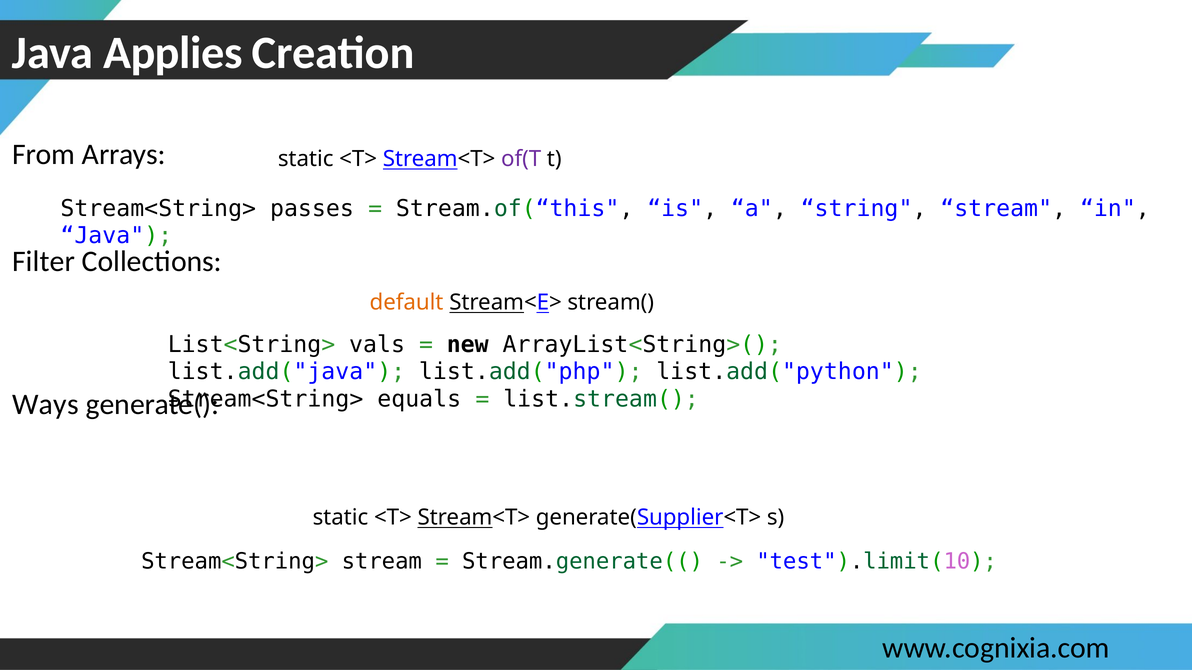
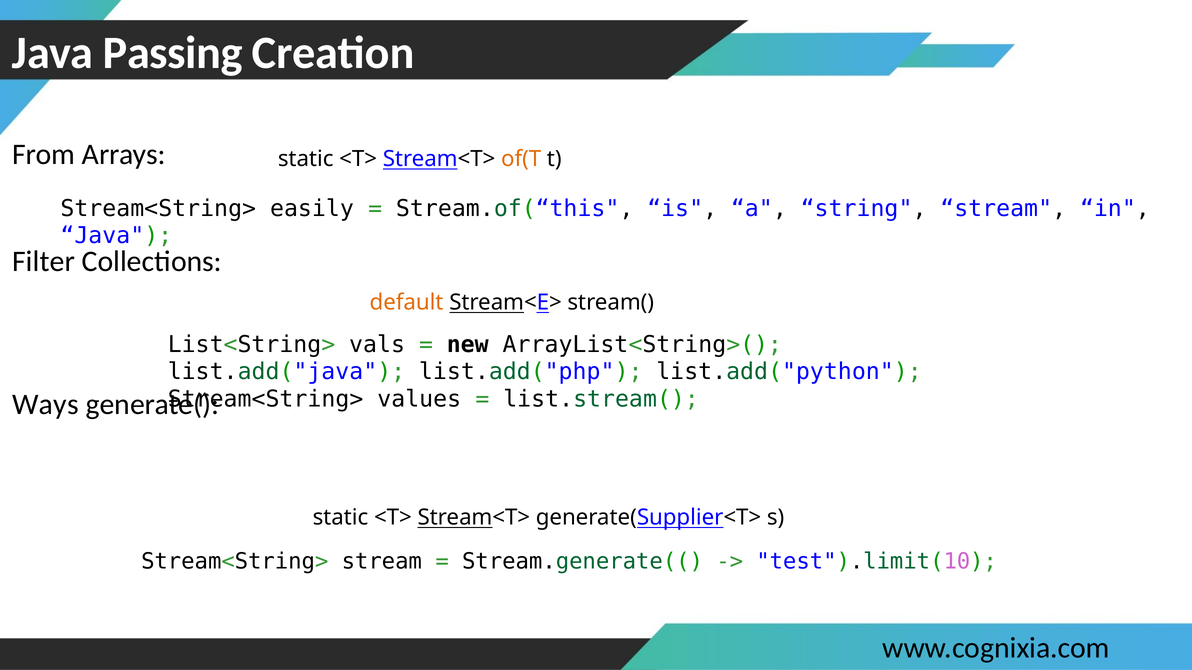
Applies: Applies -> Passing (173, 53)
of(T colour: purple -> orange (521, 159)
passes: passes -> easily (312, 209)
equals: equals -> values (419, 399)
